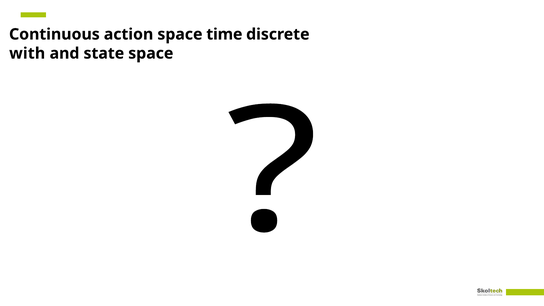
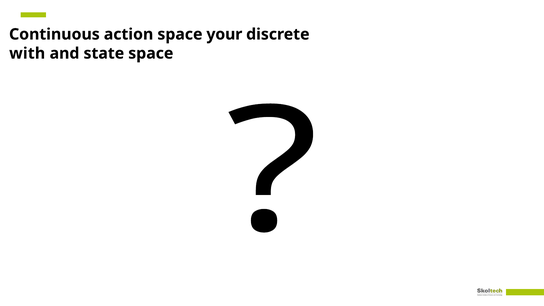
time: time -> your (224, 34)
